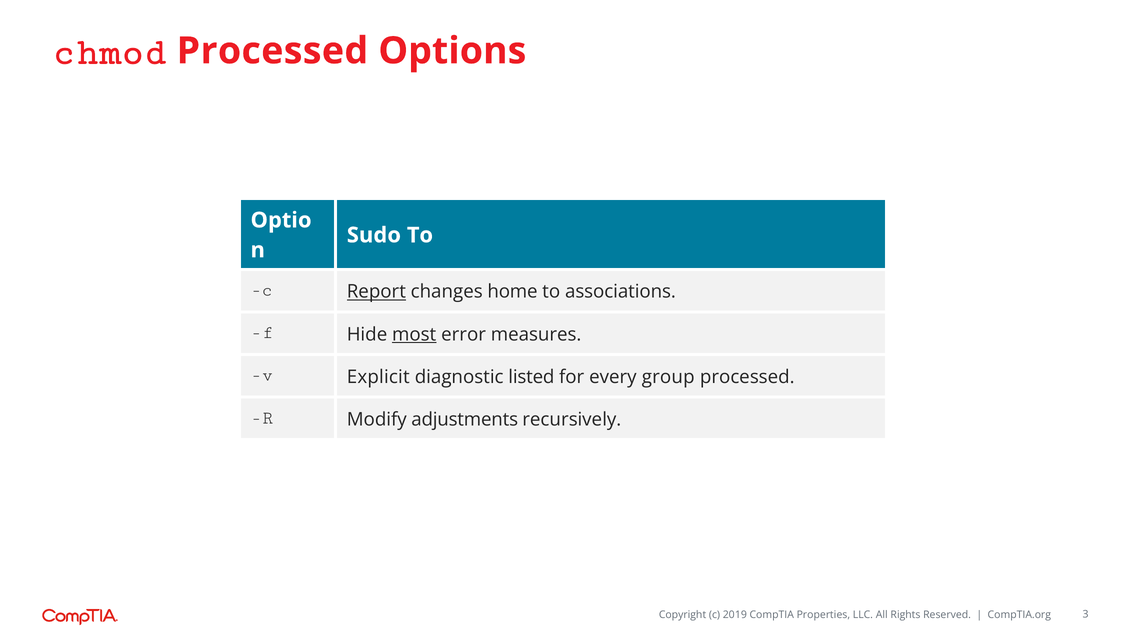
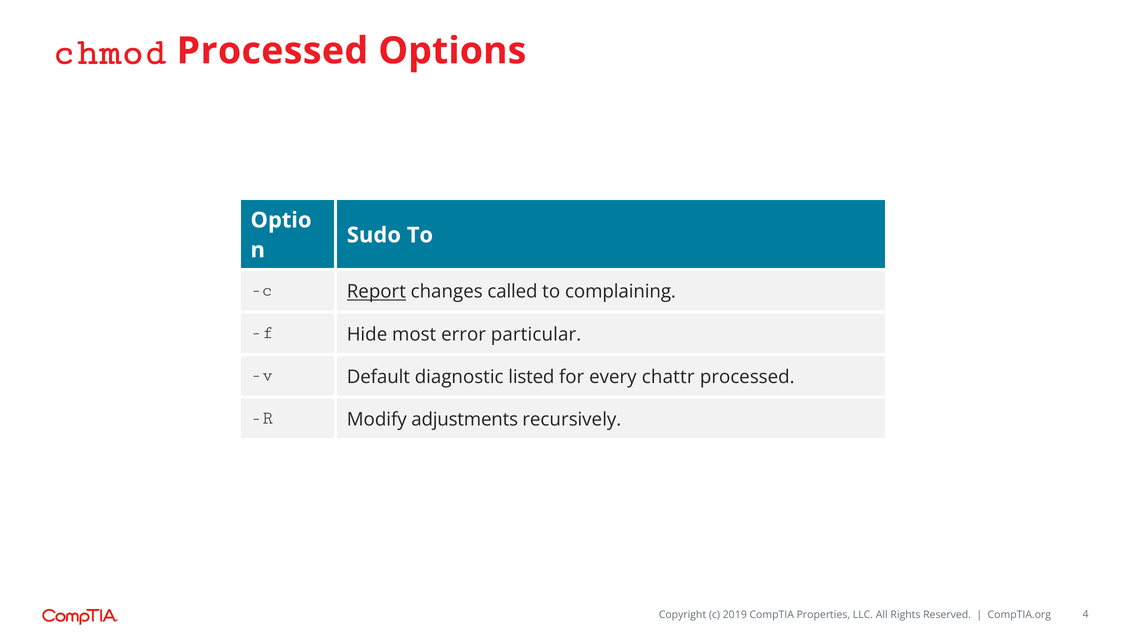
home: home -> called (512, 291)
associations: associations -> complaining (620, 291)
most underline: present -> none (414, 334)
measures: measures -> particular (536, 334)
Explicit: Explicit -> Default (378, 377)
group: group -> chattr (668, 377)
3: 3 -> 4 (1085, 614)
